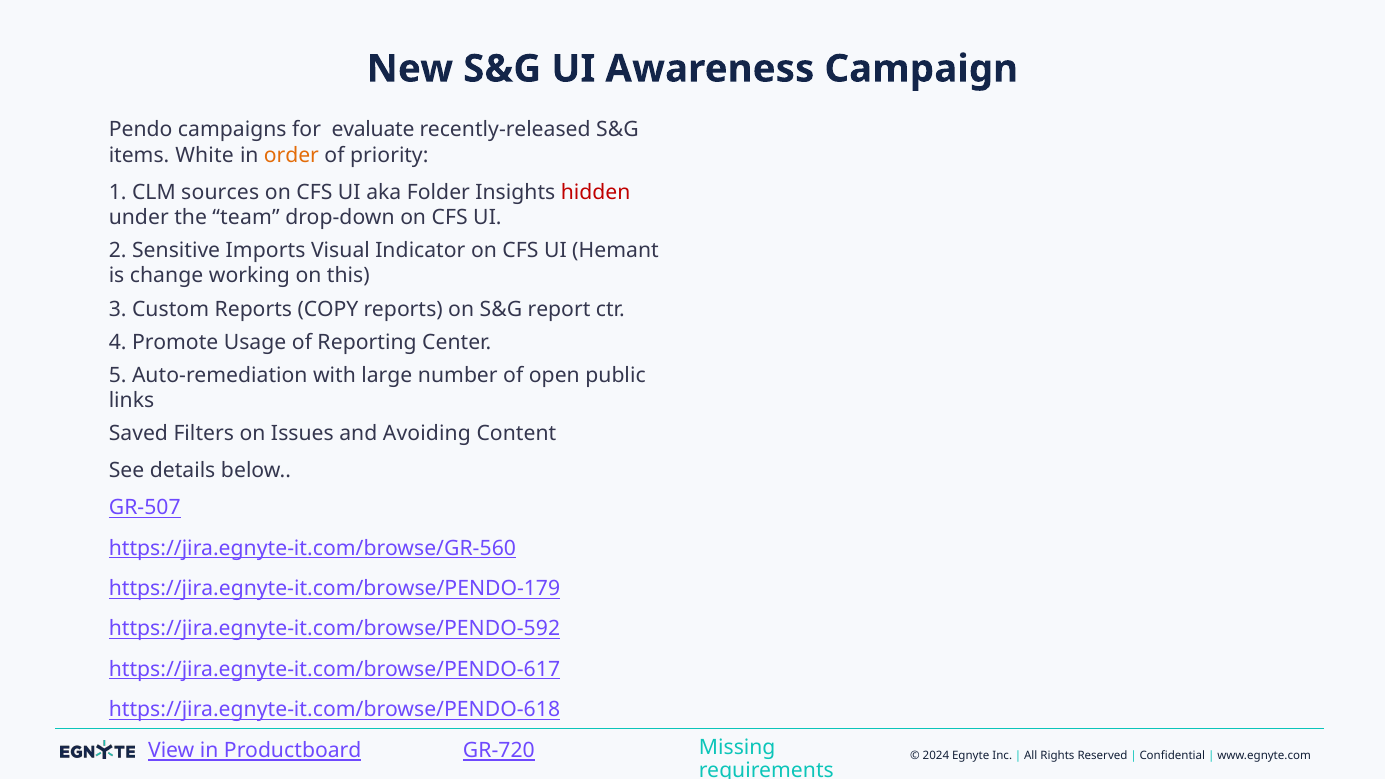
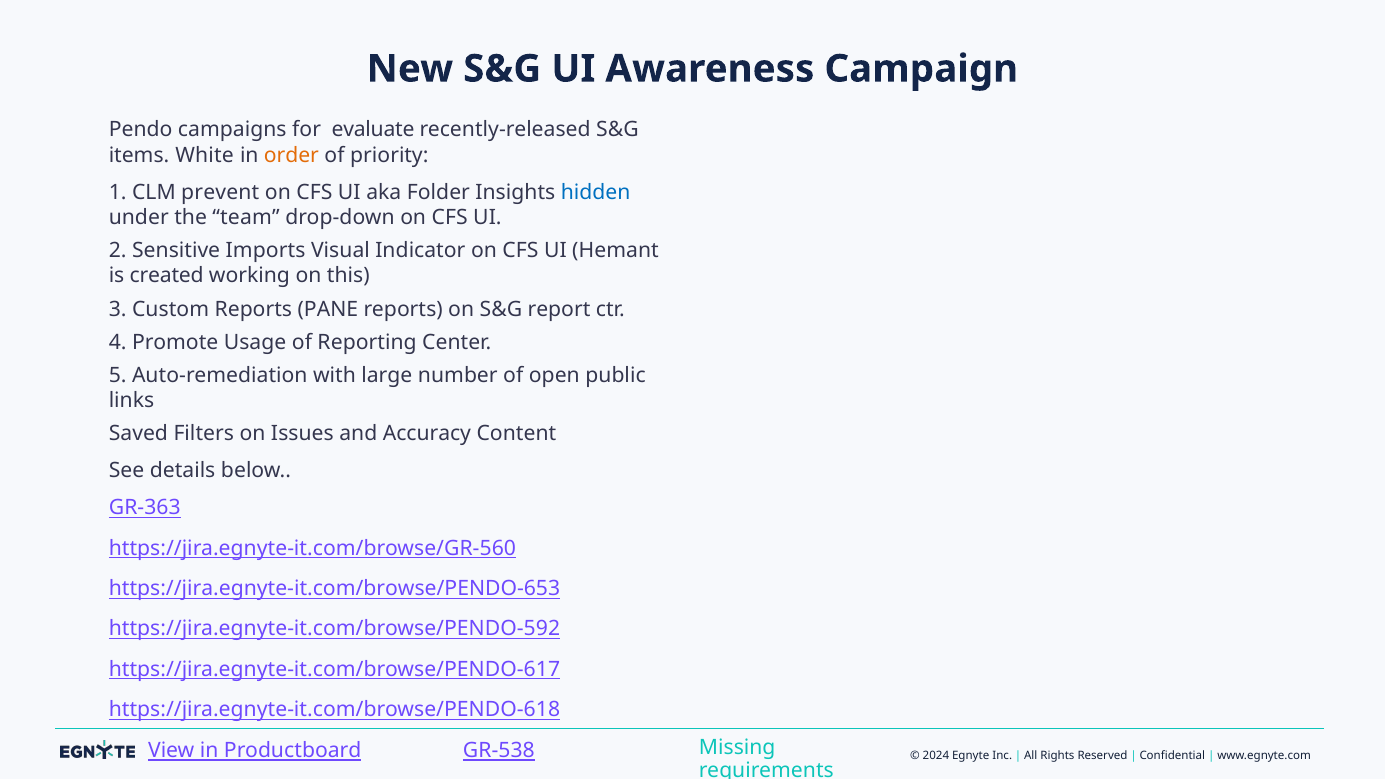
sources: sources -> prevent (220, 192)
hidden colour: red -> blue (596, 192)
change: change -> created (167, 276)
COPY: COPY -> PANE (328, 309)
Avoiding: Avoiding -> Accuracy (427, 434)
GR-507: GR-507 -> GR-363 (145, 508)
https://jira.egnyte-it.com/browse/PENDO-179: https://jira.egnyte-it.com/browse/PENDO-179 -> https://jira.egnyte-it.com/browse/PENDO-653 (335, 589)
GR-720: GR-720 -> GR-538 (499, 750)
